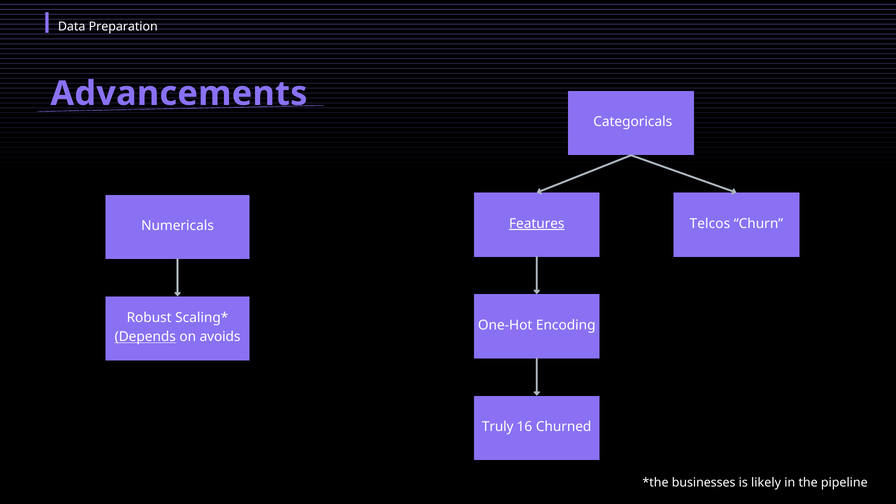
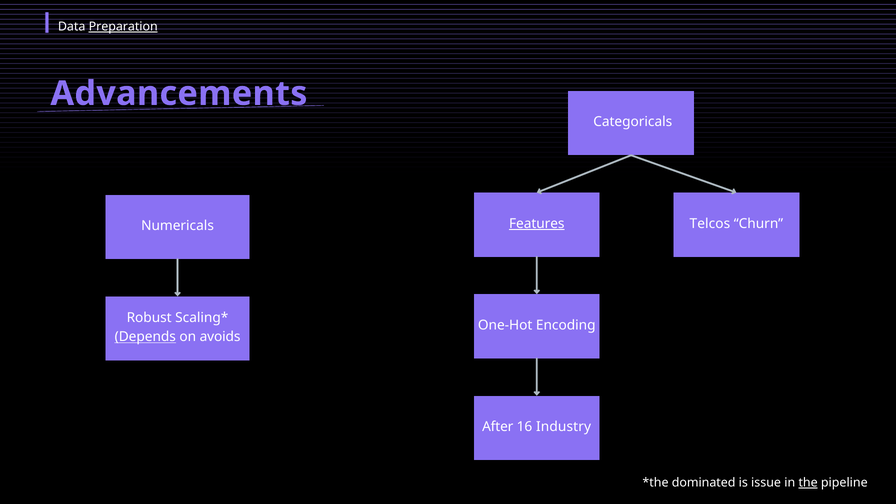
Preparation underline: none -> present (123, 27)
Truly: Truly -> After (498, 427)
Churned: Churned -> Industry (564, 427)
businesses: businesses -> dominated (704, 483)
likely: likely -> issue (766, 483)
the underline: none -> present (808, 483)
